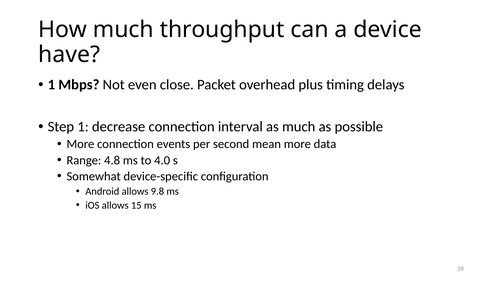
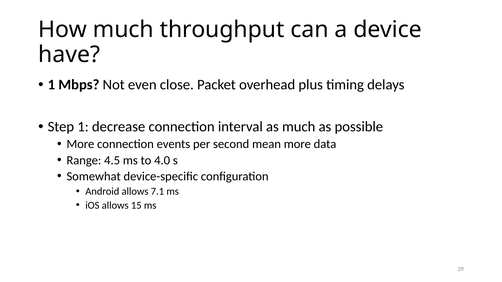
4.8: 4.8 -> 4.5 (112, 160)
9.8: 9.8 -> 7.1 (157, 192)
